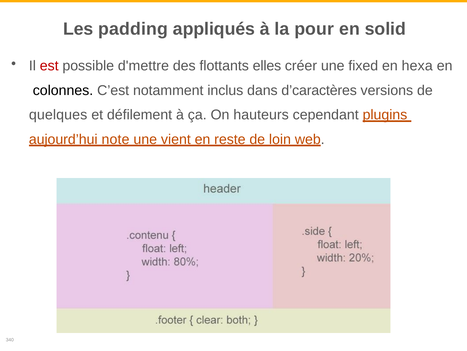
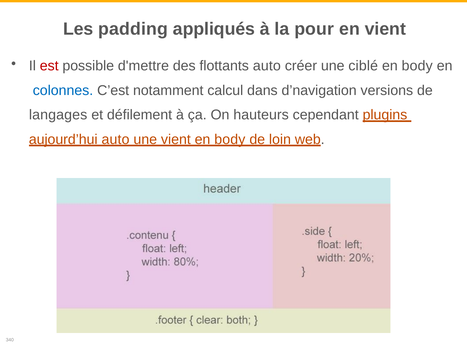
en solid: solid -> vient (385, 29)
flottants elles: elles -> auto (267, 66)
fixed: fixed -> ciblé (363, 66)
hexa: hexa -> body (417, 66)
colonnes colour: black -> blue (63, 90)
inclus: inclus -> calcul (225, 90)
d’caractères: d’caractères -> d’navigation (319, 90)
quelques: quelques -> langages (58, 115)
aujourd’hui note: note -> auto (115, 139)
reste: reste -> body (230, 139)
